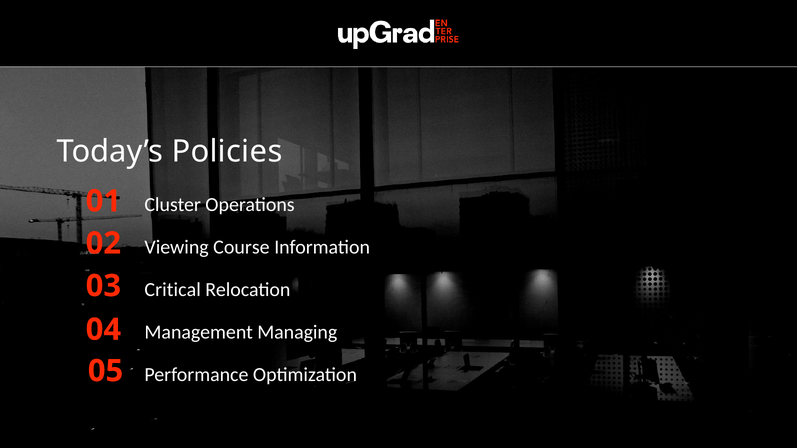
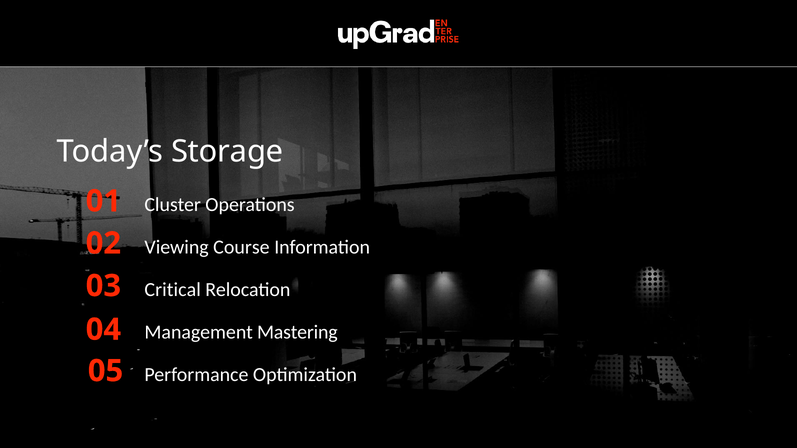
Policies: Policies -> Storage (227, 152)
Managing: Managing -> Mastering (297, 332)
